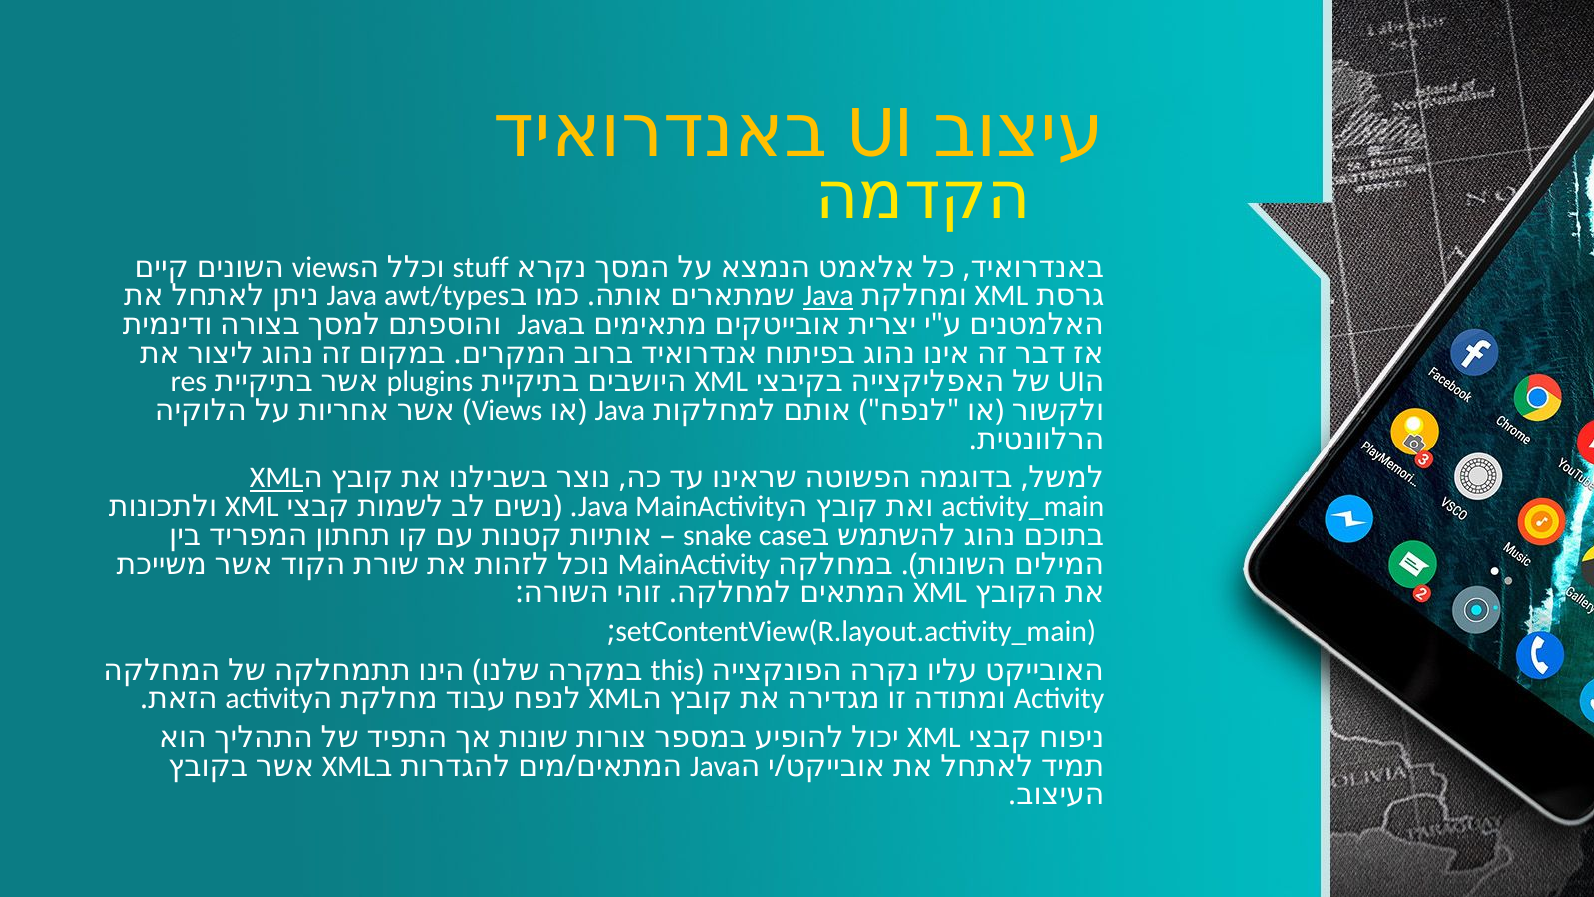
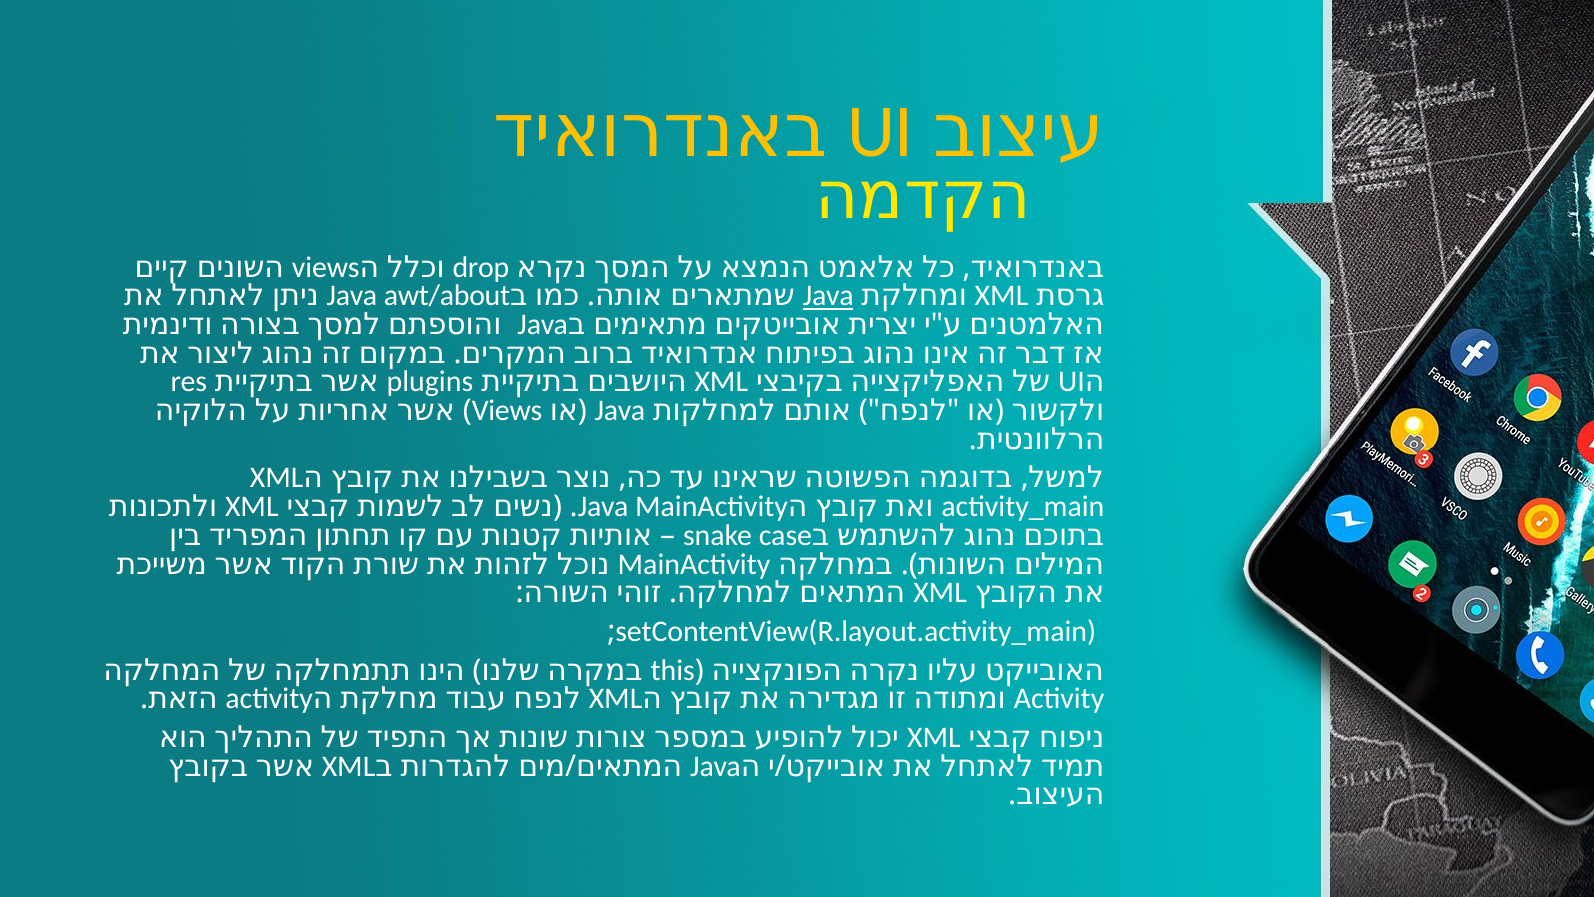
stuff: stuff -> drop (481, 267)
awt/types: awt/types -> awt/about (447, 296)
XML underline: present -> none (277, 478)
